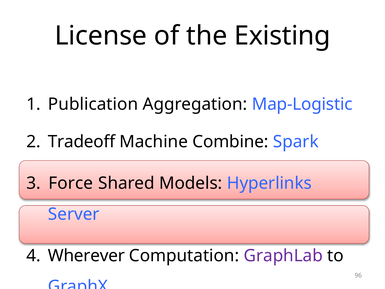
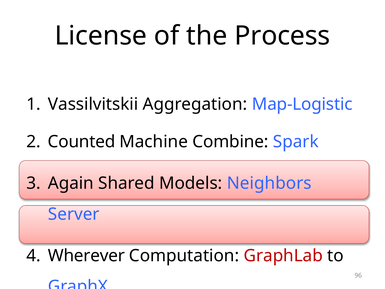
Existing: Existing -> Process (282, 36)
Publication: Publication -> Vassilvitskii (93, 104)
Tradeoff: Tradeoff -> Counted (82, 142)
Force: Force -> Again (71, 183)
Hyperlinks: Hyperlinks -> Neighbors (269, 183)
GraphLab colour: purple -> red (283, 255)
